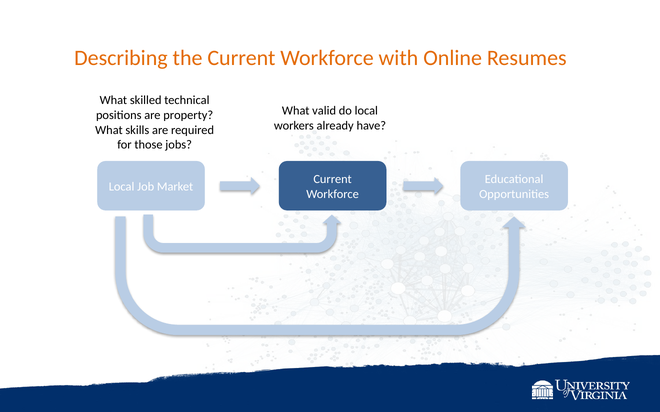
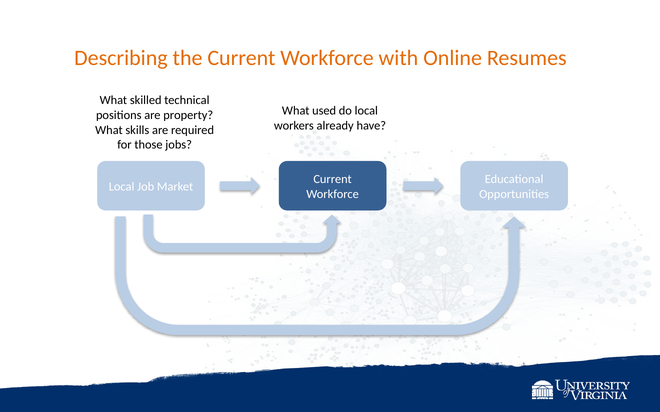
valid: valid -> used (324, 111)
